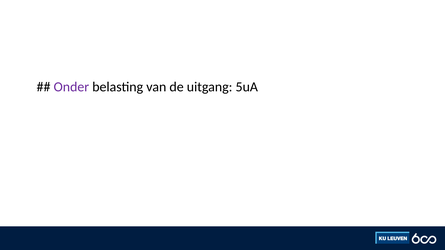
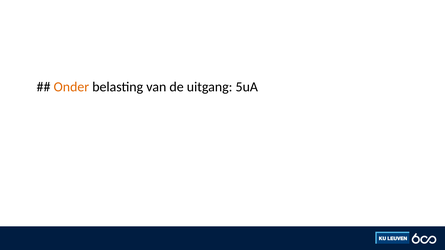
Onder colour: purple -> orange (71, 87)
